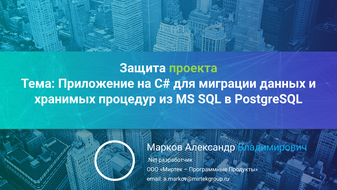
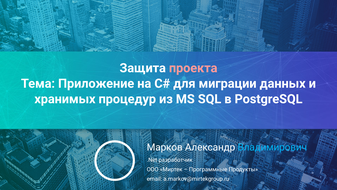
проекта colour: light green -> pink (193, 68)
